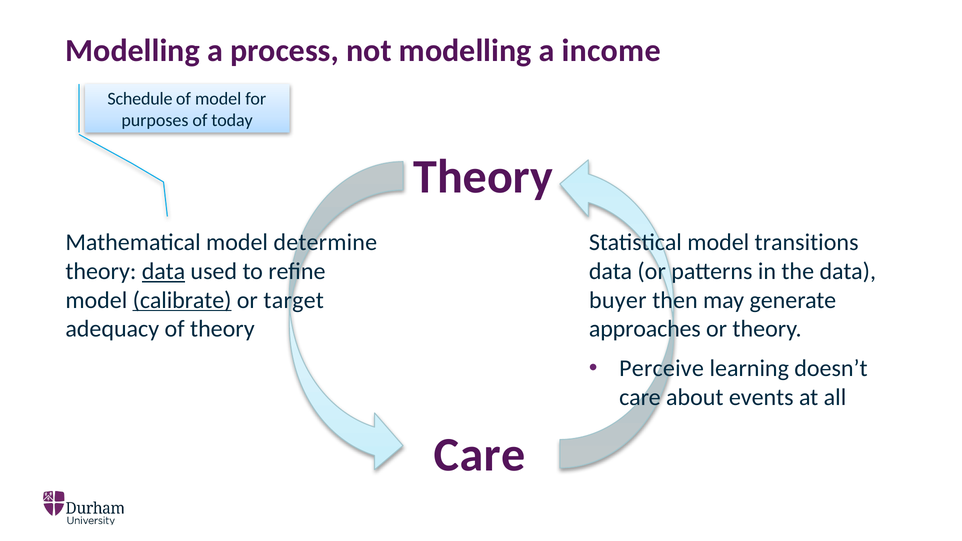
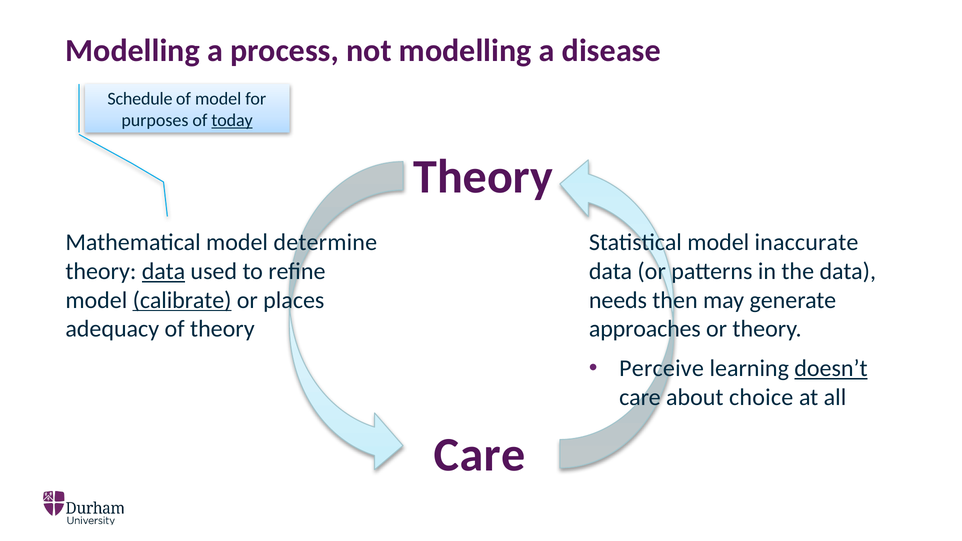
income: income -> disease (611, 51)
today underline: none -> present (232, 120)
transitions: transitions -> inaccurate (806, 243)
target: target -> places (294, 300)
buyer: buyer -> needs (618, 300)
doesn’t underline: none -> present (831, 369)
events: events -> choice (761, 398)
